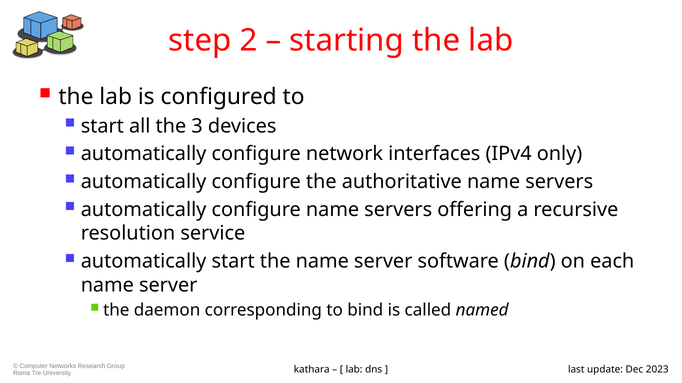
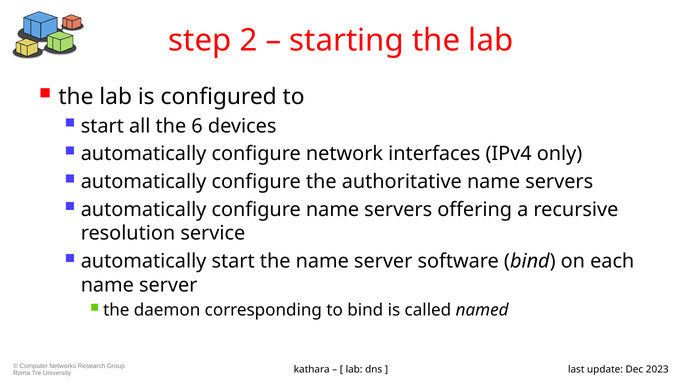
3: 3 -> 6 (197, 126)
